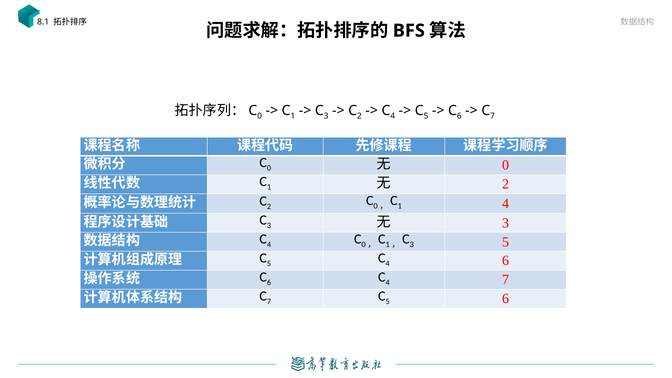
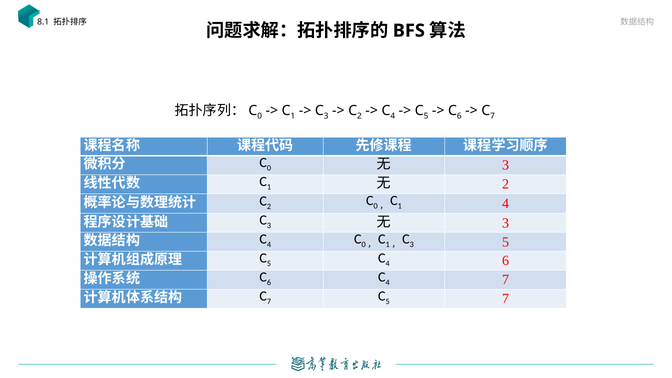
0: 0 -> 3 (506, 165)
5 6: 6 -> 7 (506, 299)
